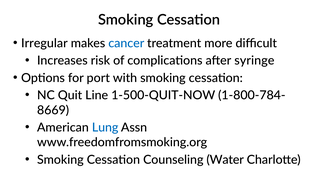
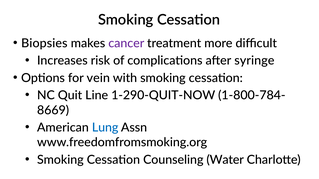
Irregular: Irregular -> Biopsies (44, 43)
cancer colour: blue -> purple (126, 43)
port: port -> vein (98, 78)
1-500-QUIT-NOW: 1-500-QUIT-NOW -> 1-290-QUIT-NOW (163, 96)
